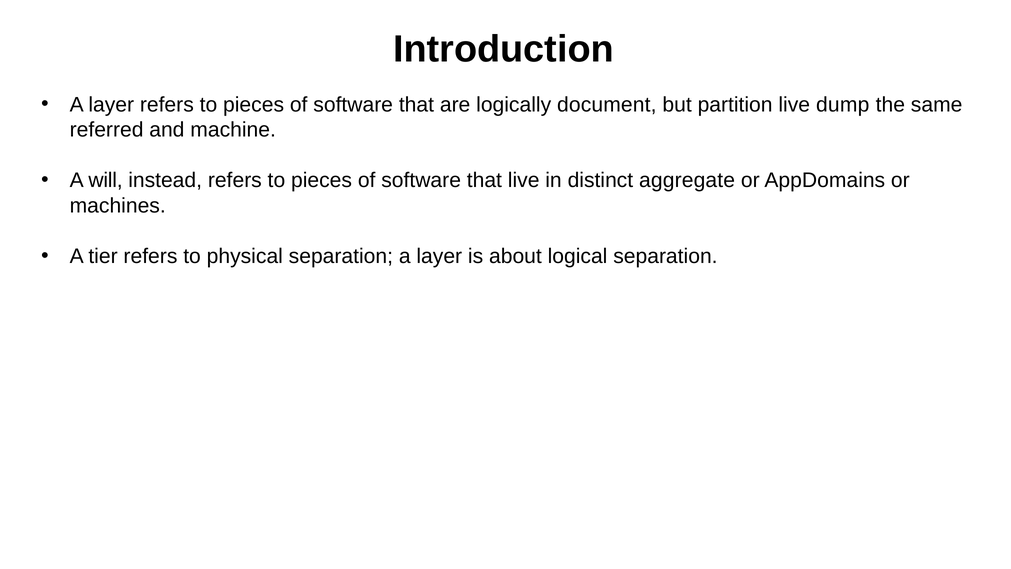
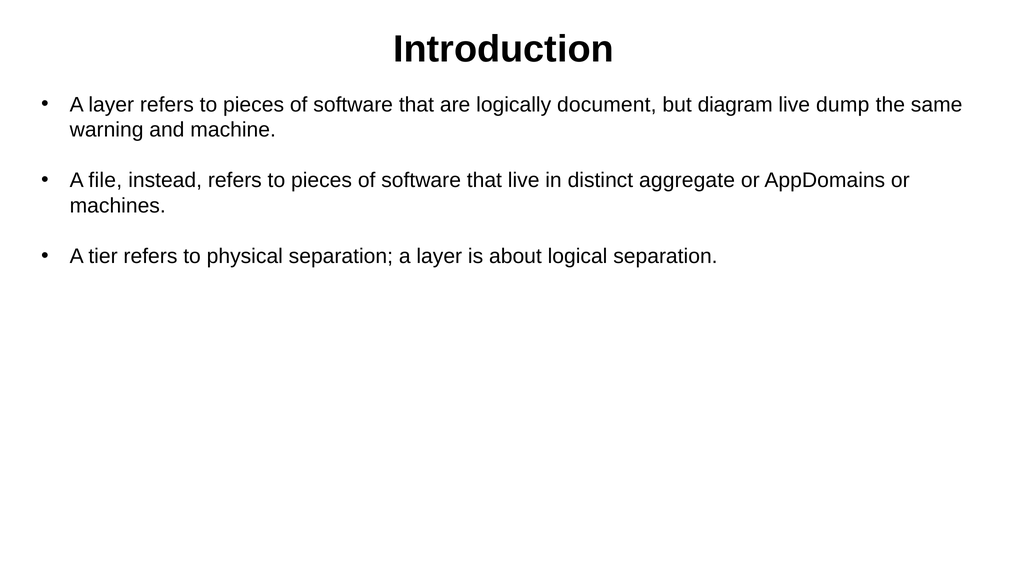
partition: partition -> diagram (735, 105)
referred: referred -> warning (107, 130)
will: will -> file (105, 180)
